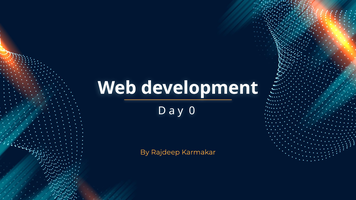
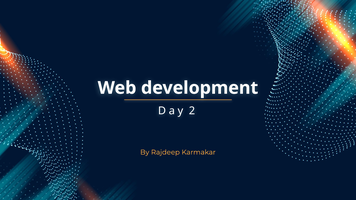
0: 0 -> 2 (192, 111)
